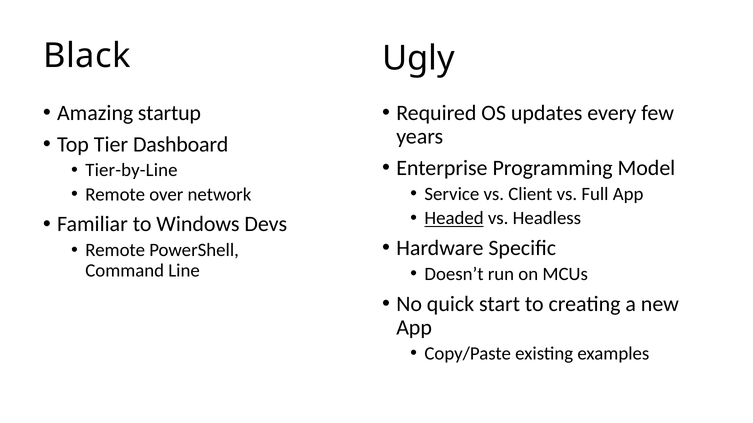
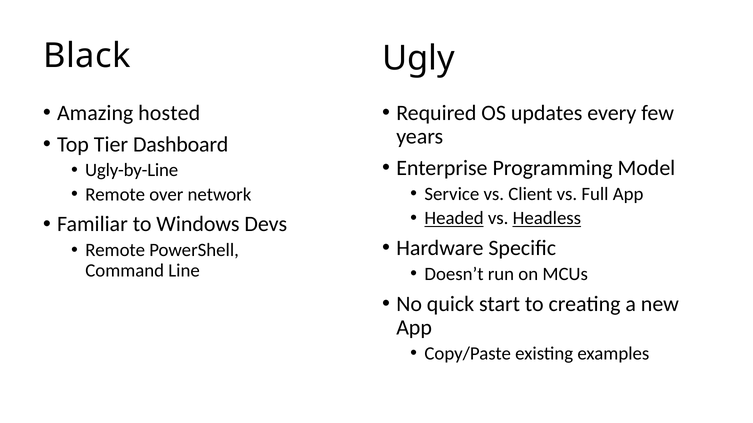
startup: startup -> hosted (169, 113)
Tier-by-Line: Tier-by-Line -> Ugly-by-Line (132, 170)
Headless underline: none -> present (547, 219)
